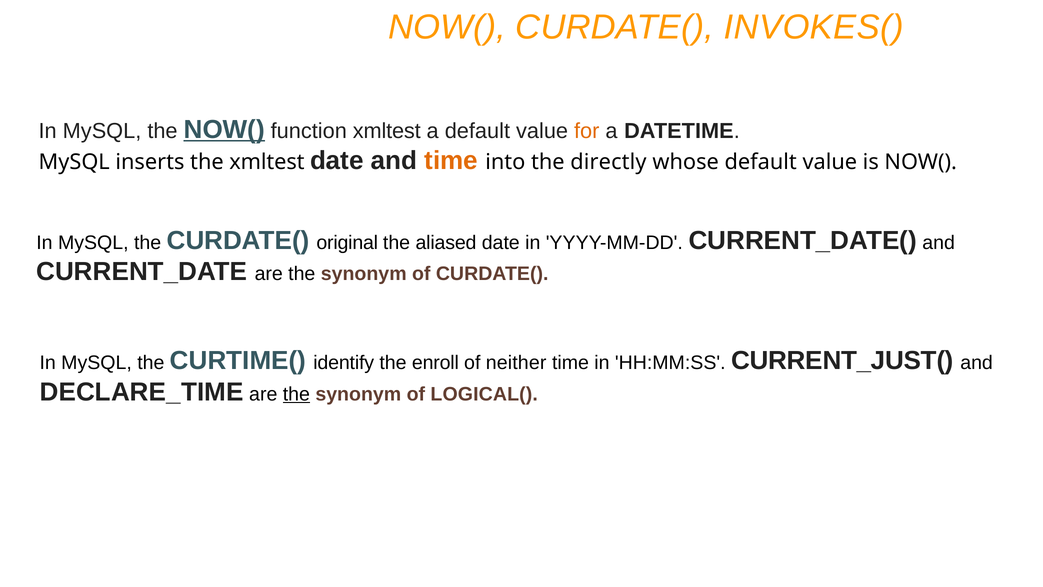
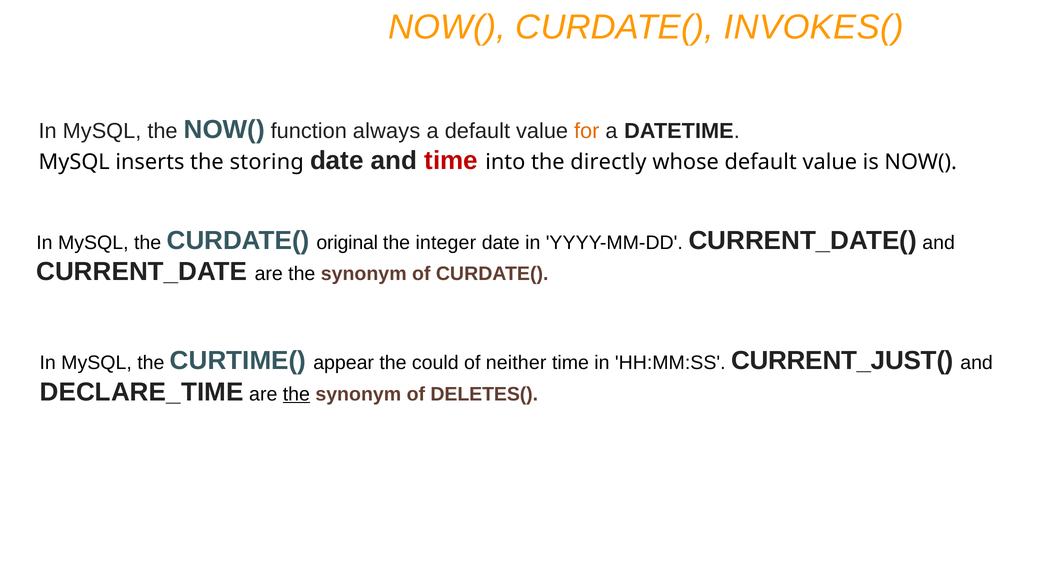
NOW( underline: present -> none (224, 129)
function xmltest: xmltest -> always (387, 131)
the xmltest: xmltest -> storing (267, 162)
time colour: orange -> red (451, 161)
aliased: aliased -> integer (446, 242)
identify: identify -> appear (344, 363)
enroll: enroll -> could (435, 363)
LOGICAL(: LOGICAL( -> DELETES( (484, 394)
